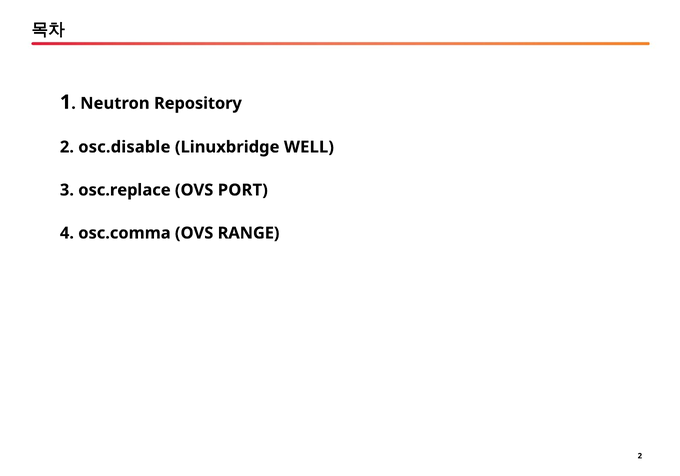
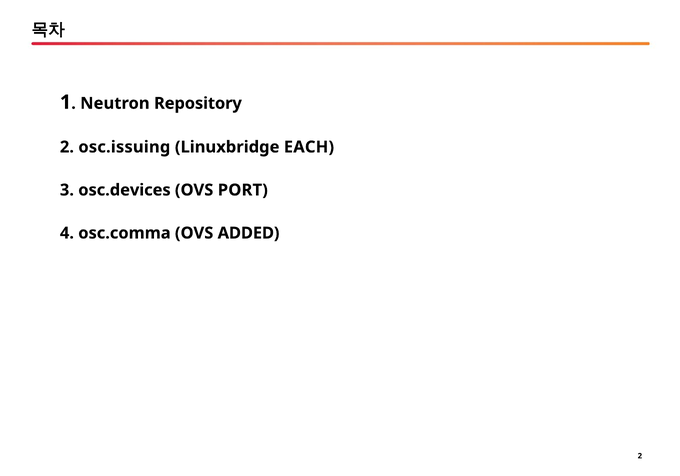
osc.disable: osc.disable -> osc.issuing (124, 147)
WELL: WELL -> EACH (309, 147)
osc.replace: osc.replace -> osc.devices (124, 190)
RANGE: RANGE -> ADDED (249, 233)
